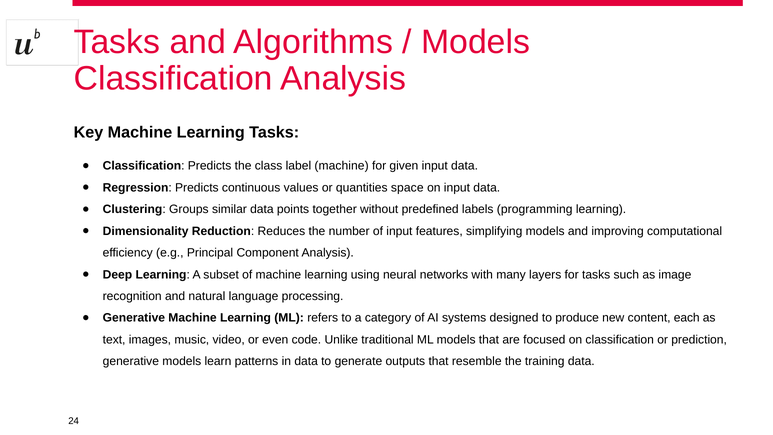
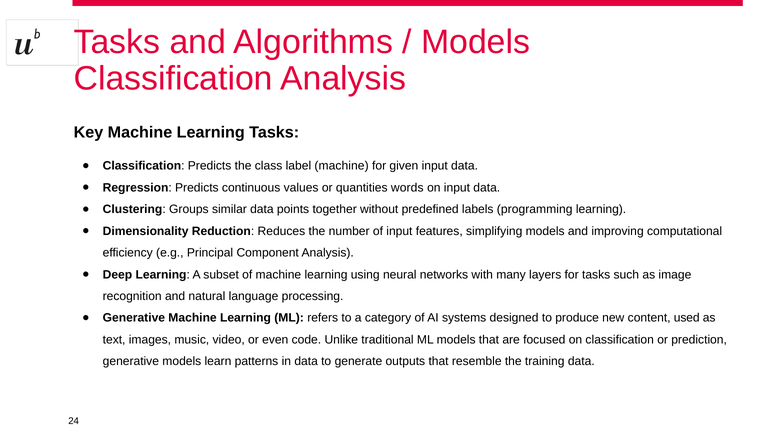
space: space -> words (407, 187)
each: each -> used (687, 318)
